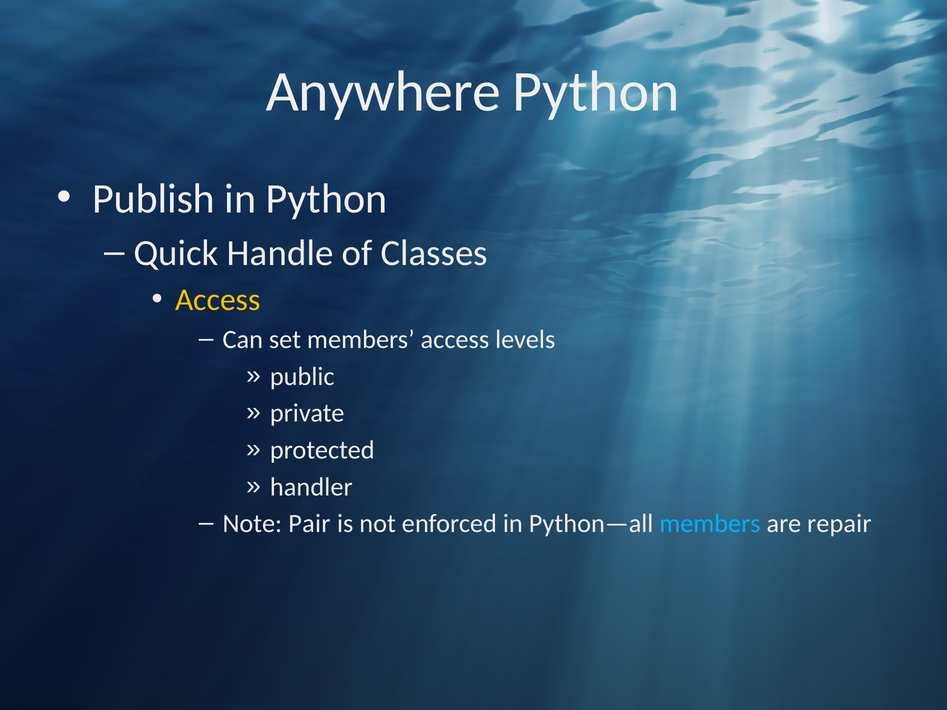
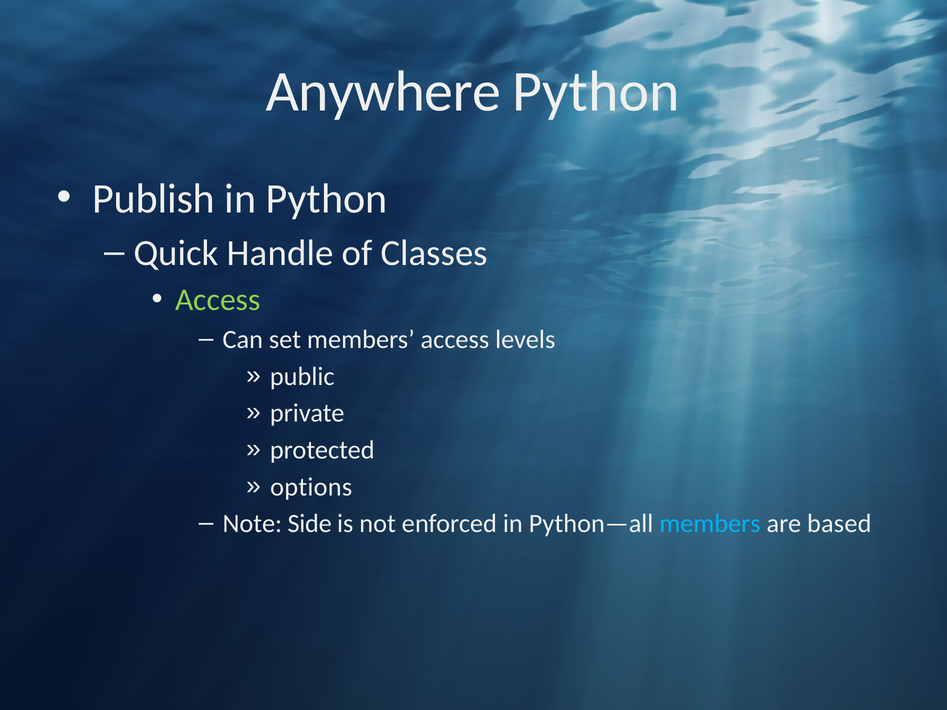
Access colour: yellow -> light green (218, 300)
handler: handler -> options (311, 487)
Pair: Pair -> Side (310, 524)
repair: repair -> based (839, 524)
